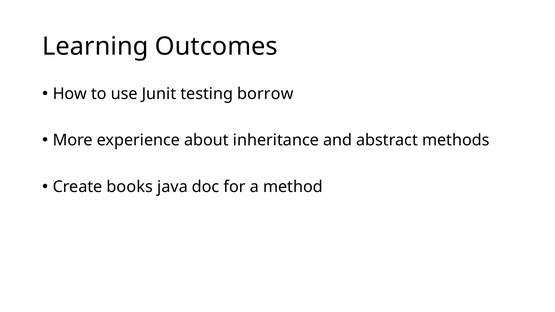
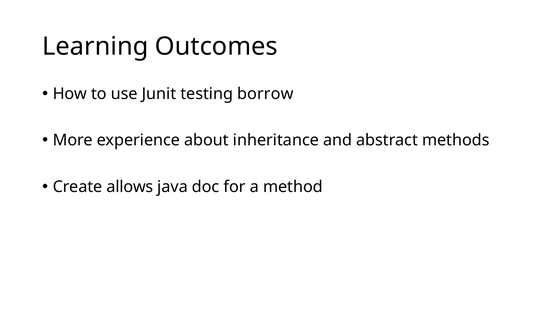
books: books -> allows (130, 187)
